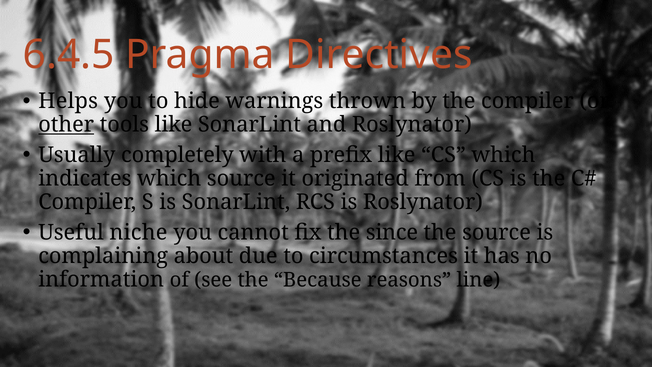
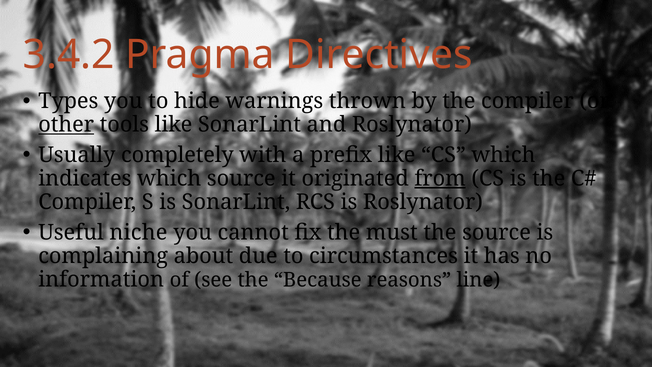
6.4.5: 6.4.5 -> 3.4.2 (69, 55)
Helps: Helps -> Types (68, 101)
from underline: none -> present (440, 178)
since: since -> must (392, 232)
